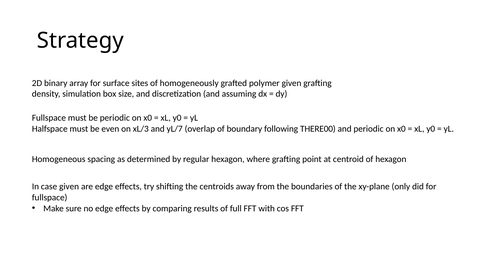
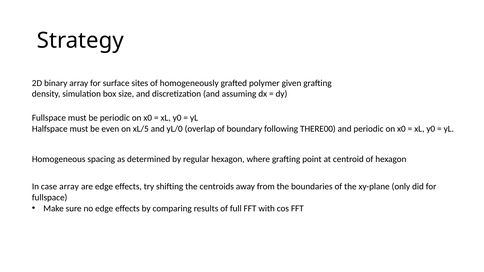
xL/3: xL/3 -> xL/5 (141, 129)
yL/7: yL/7 -> yL/0 (175, 129)
case given: given -> array (69, 187)
